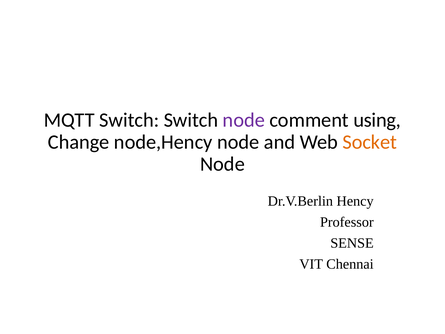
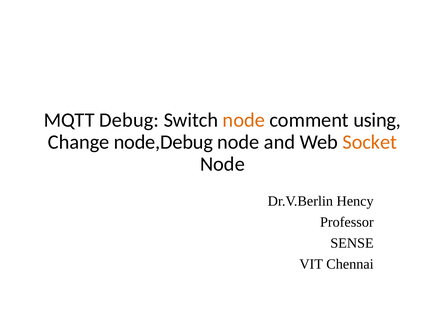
MQTT Switch: Switch -> Debug (129, 120)
node colour: purple -> orange (244, 120)
node,Hency: node,Hency -> node,Debug (163, 142)
